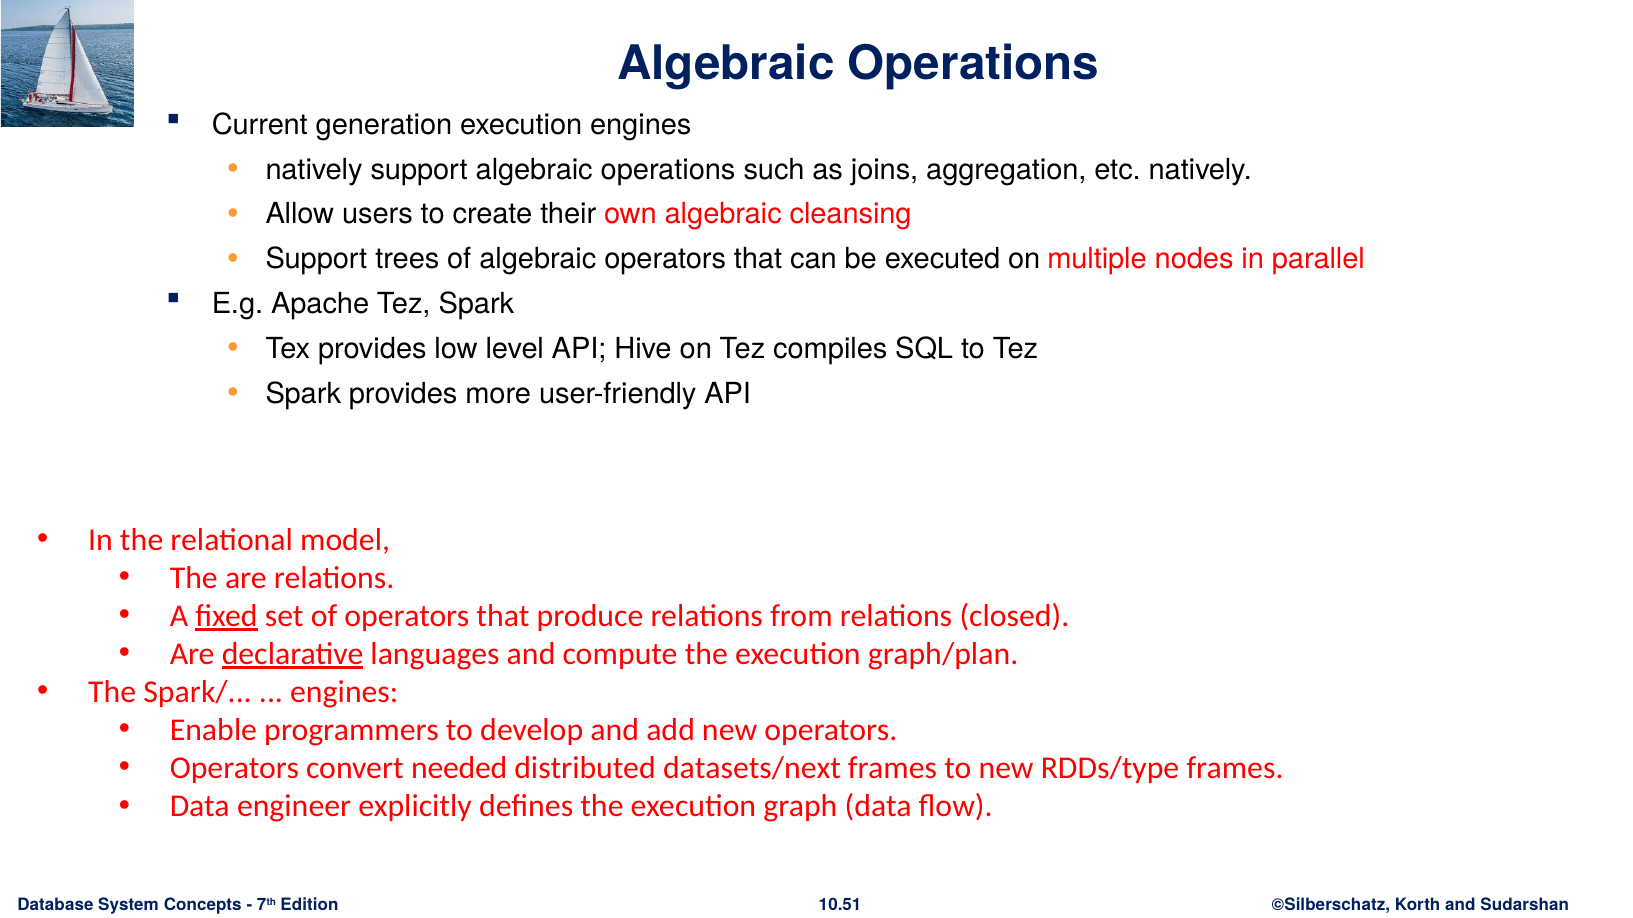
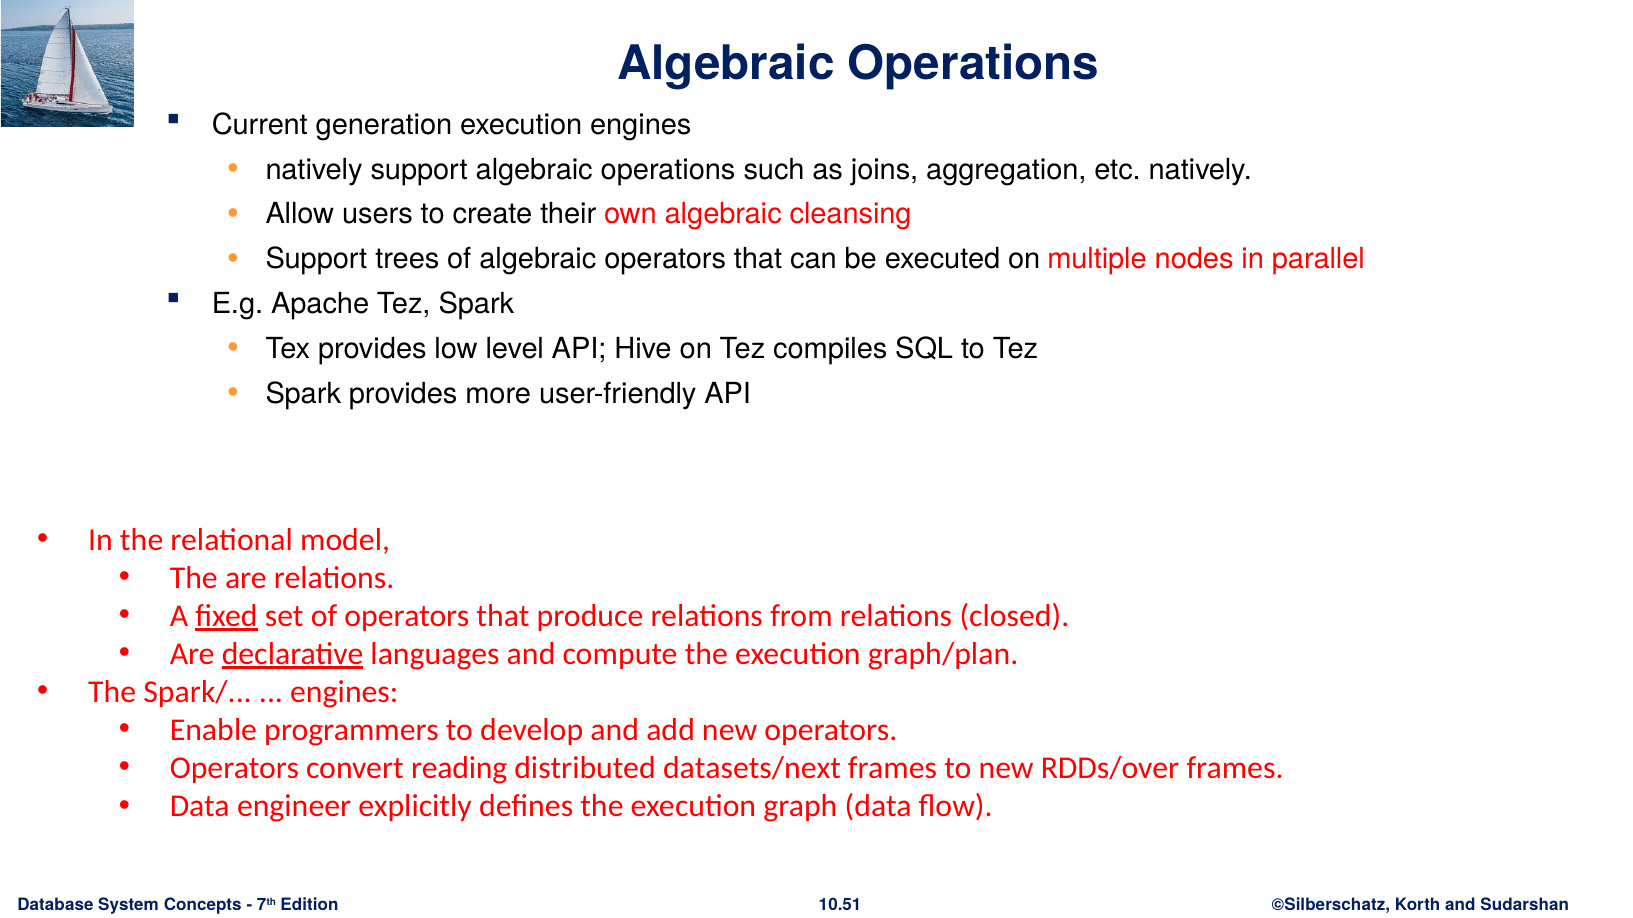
needed: needed -> reading (459, 769)
RDDs/type: RDDs/type -> RDDs/over (1110, 769)
